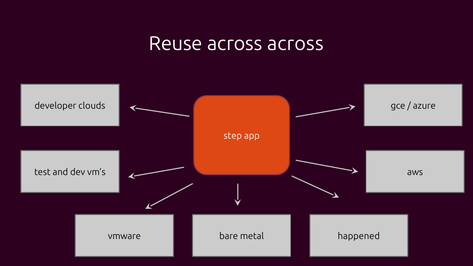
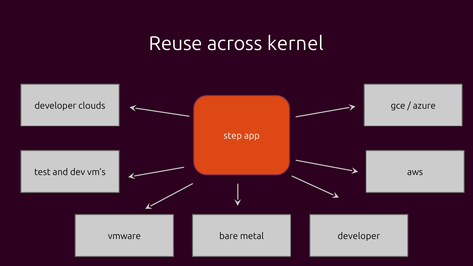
across across: across -> kernel (295, 44)
happened: happened -> developer (359, 236)
